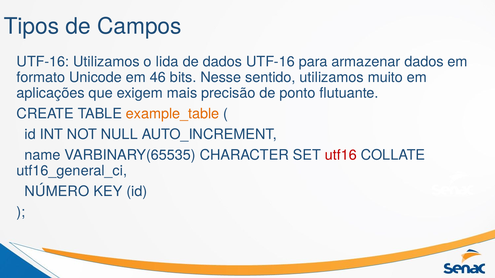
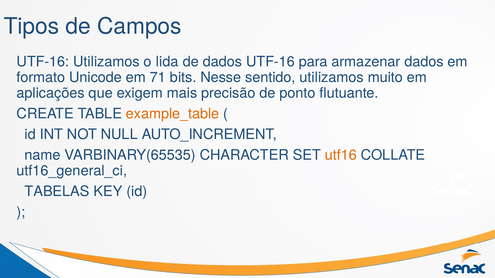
46: 46 -> 71 (158, 78)
utf16 colour: red -> orange (341, 155)
NÚMERO: NÚMERO -> TABELAS (57, 192)
